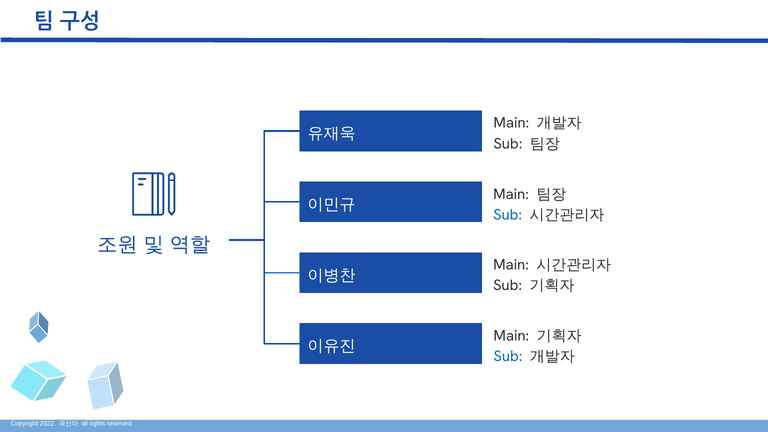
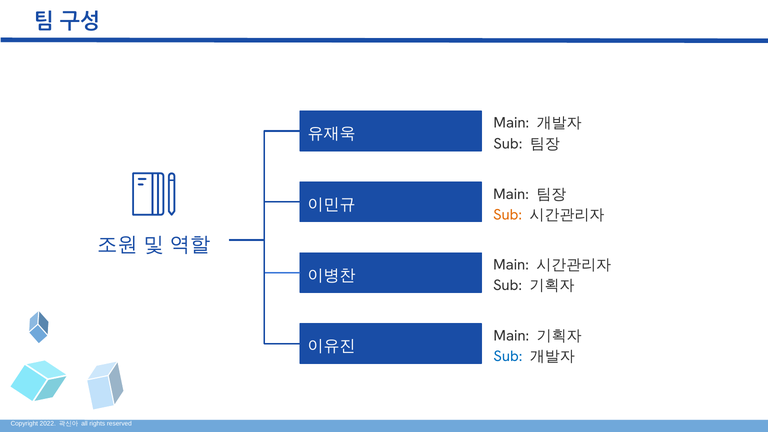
Sub colour: blue -> orange (508, 215)
